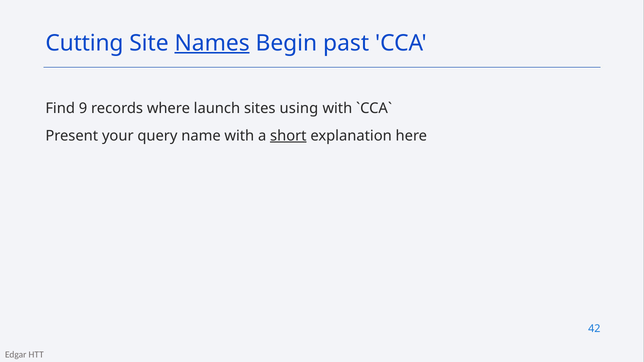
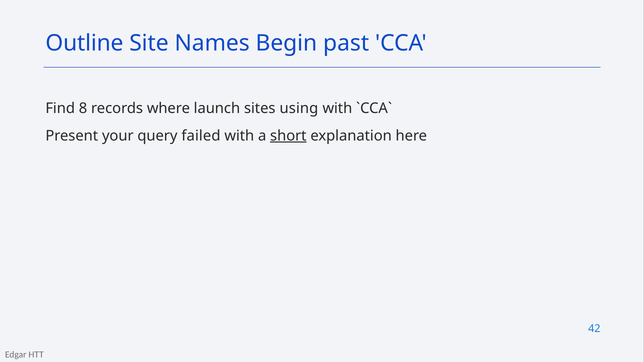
Cutting: Cutting -> Outline (84, 43)
Names underline: present -> none (212, 43)
9: 9 -> 8 (83, 109)
name: name -> failed (201, 136)
